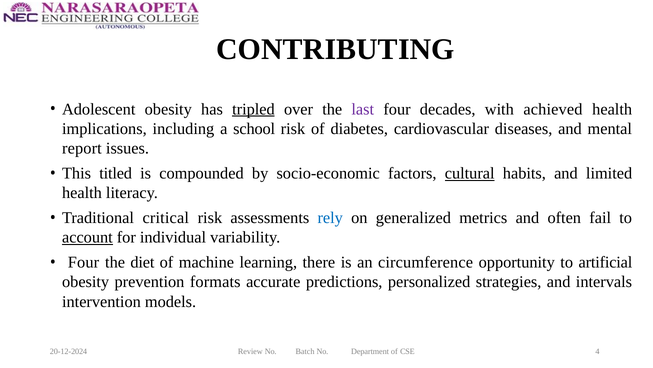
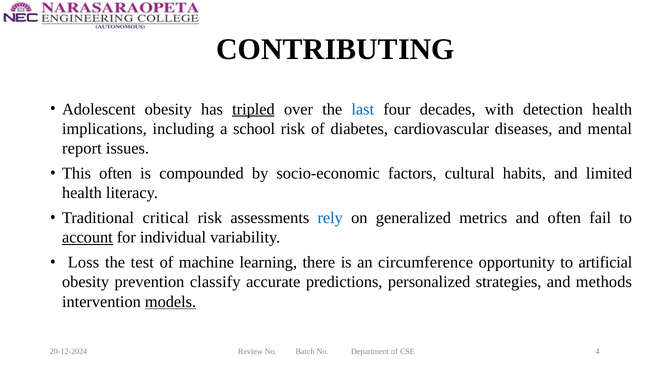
last colour: purple -> blue (363, 109)
achieved: achieved -> detection (553, 109)
This titled: titled -> often (116, 173)
cultural underline: present -> none (470, 173)
Four: Four -> Loss (83, 262)
diet: diet -> test (142, 262)
formats: formats -> classify (215, 282)
intervals: intervals -> methods (604, 282)
models underline: none -> present (171, 301)
